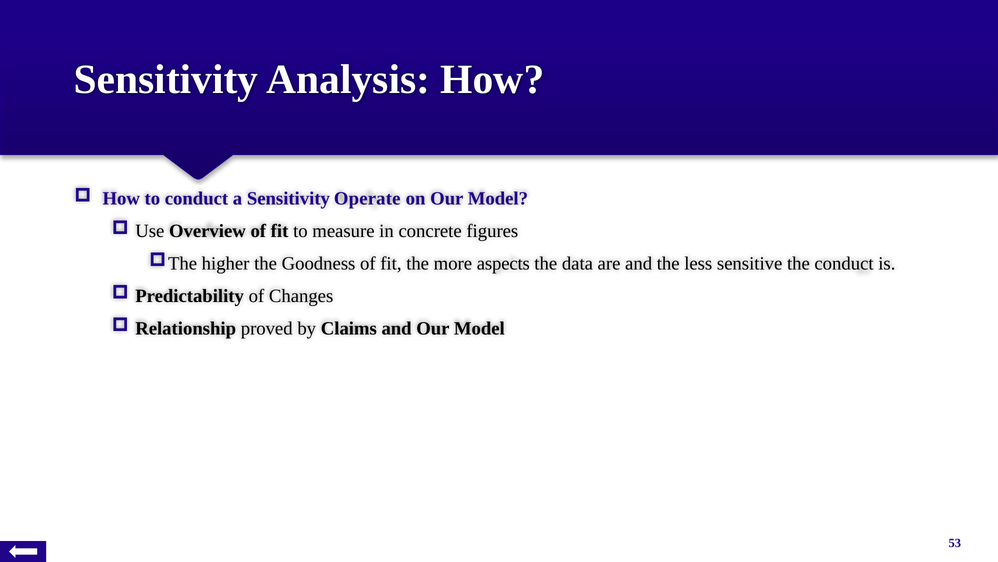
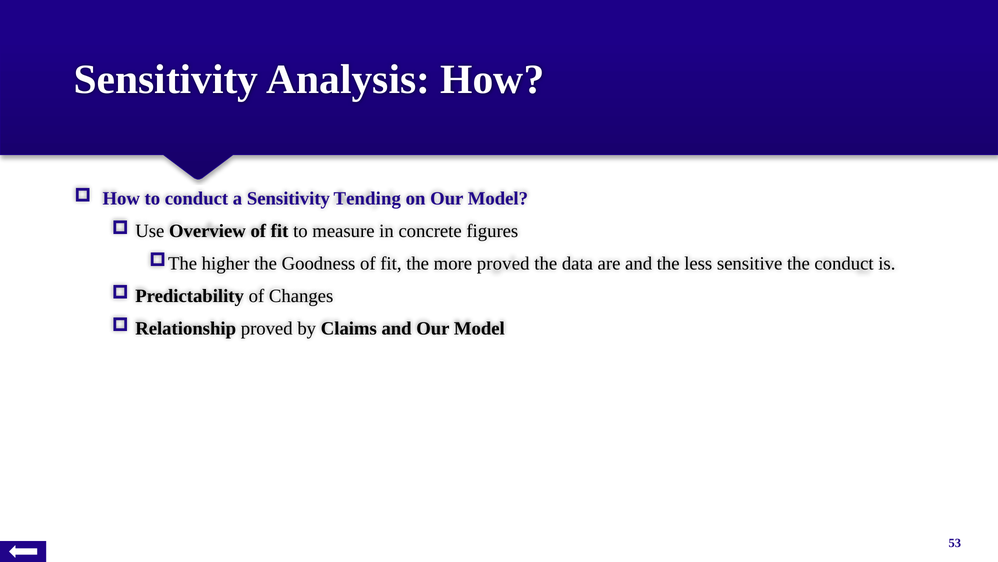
Operate: Operate -> Tending (367, 198)
more aspects: aspects -> proved (503, 263)
